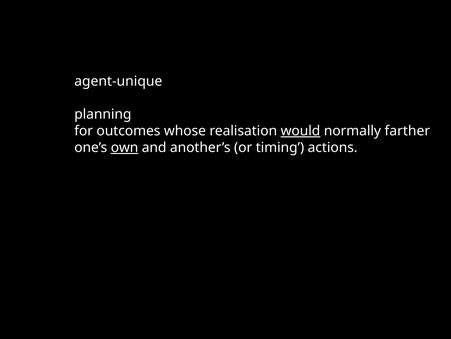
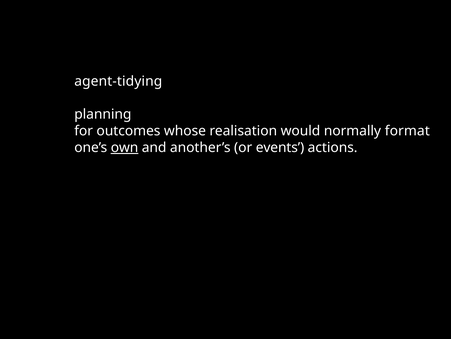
agent-unique: agent-unique -> agent-tidying (118, 81)
would underline: present -> none (300, 131)
farther: farther -> format (407, 131)
timing: timing -> events (280, 147)
